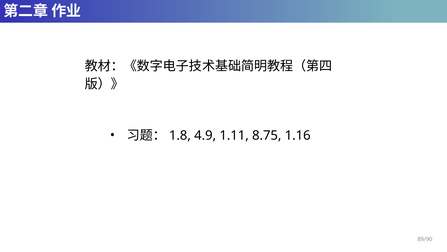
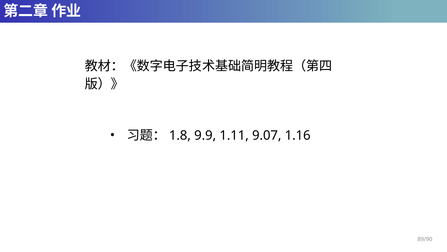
4.9: 4.9 -> 9.9 (205, 135)
8.75: 8.75 -> 9.07 (267, 135)
